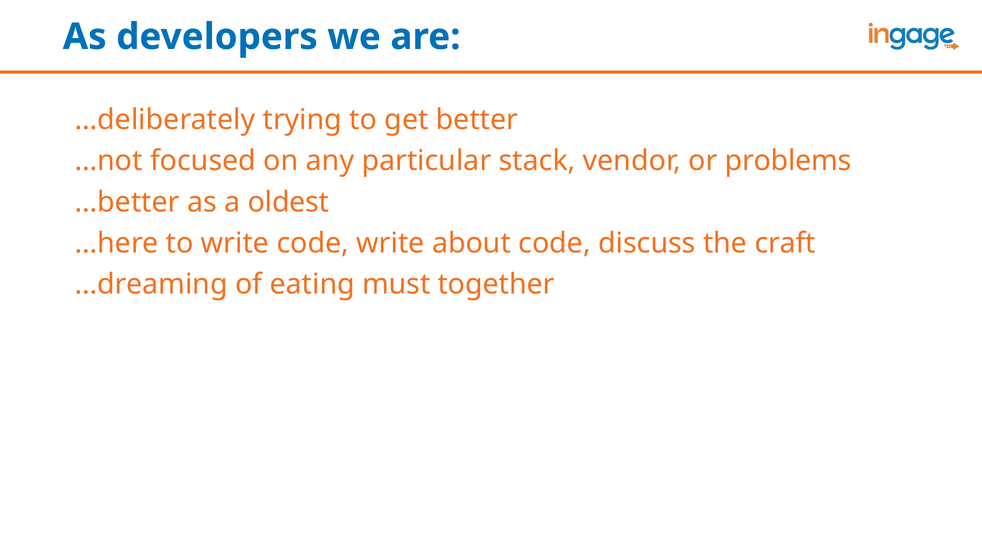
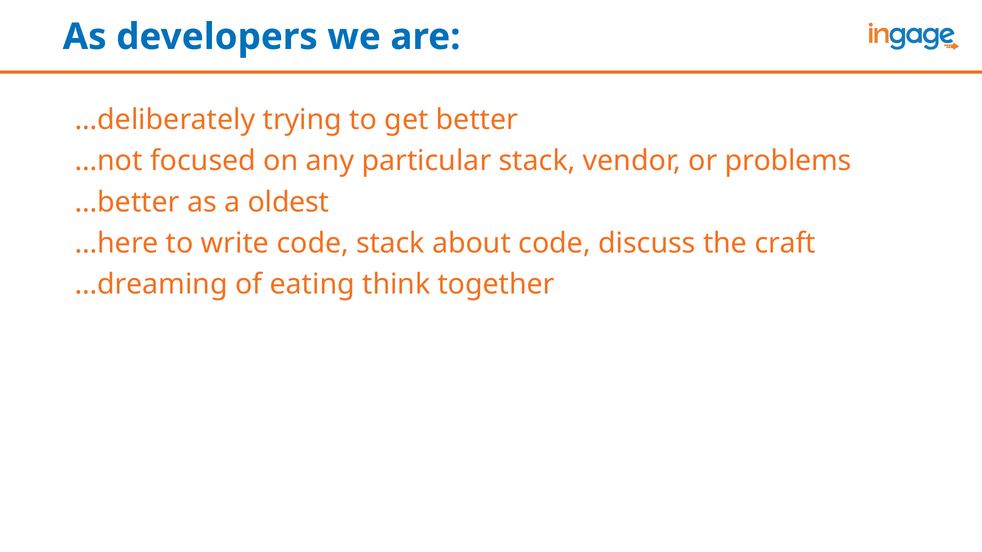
code write: write -> stack (391, 243)
must: must -> think (396, 285)
